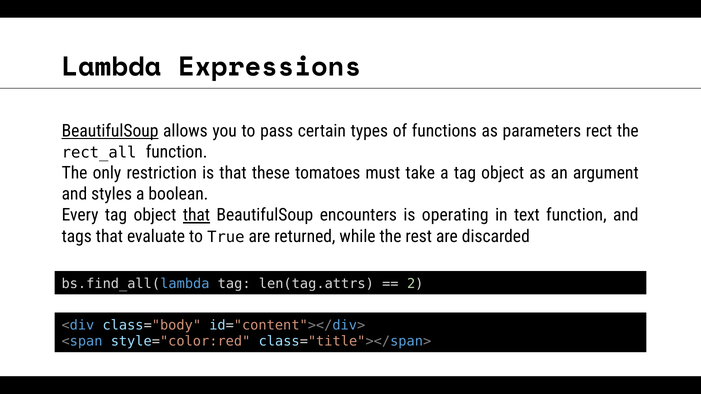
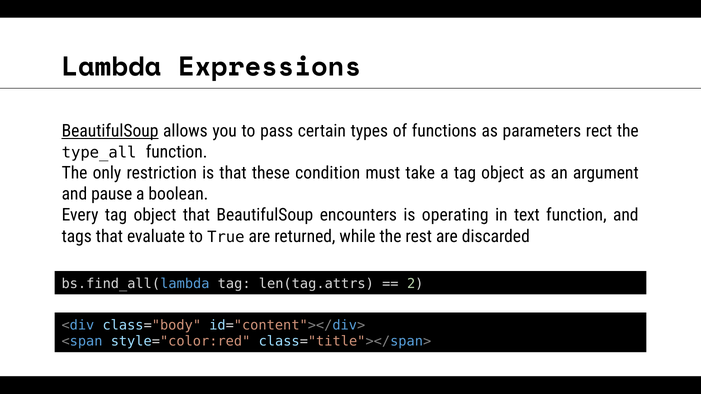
rect_all: rect_all -> type_all (99, 153)
tomatoes: tomatoes -> condition (328, 173)
styles: styles -> pause (112, 194)
that underline: present -> none (196, 215)
